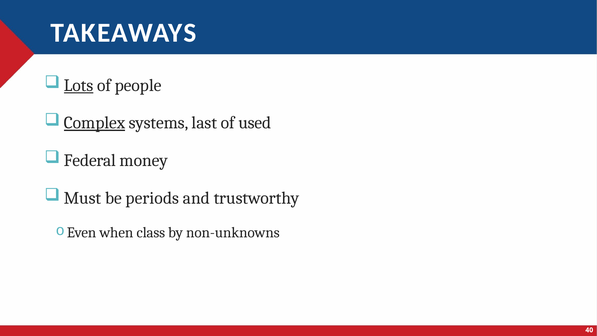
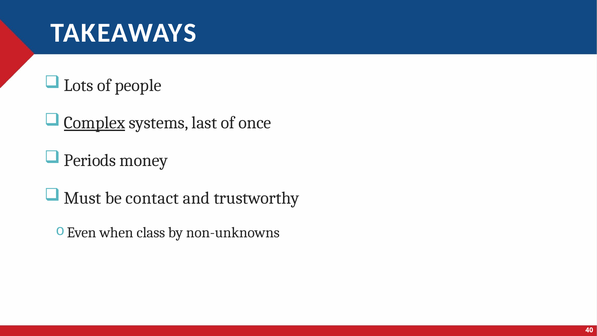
Lots underline: present -> none (79, 85)
used: used -> once (255, 123)
Federal: Federal -> Periods (90, 160)
periods: periods -> contact (152, 198)
